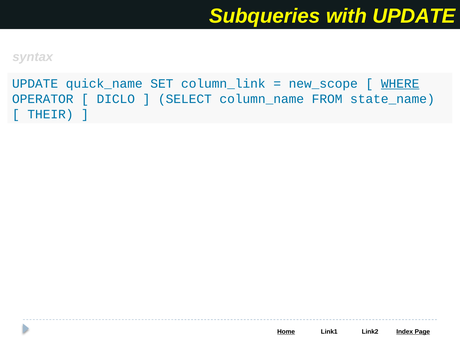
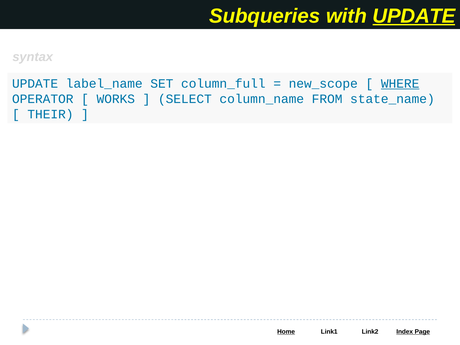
UPDATE underline: none -> present (414, 16)
quick_name: quick_name -> label_name (104, 84)
column_link: column_link -> column_full (223, 84)
DICLO: DICLO -> WORKS (116, 99)
